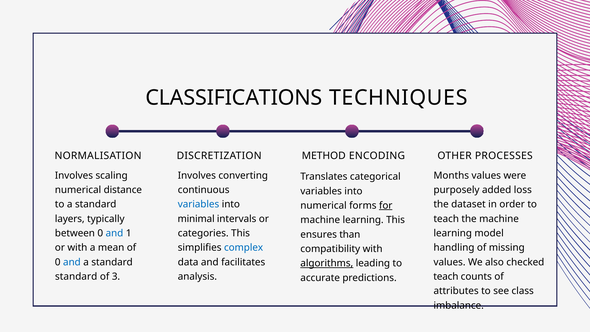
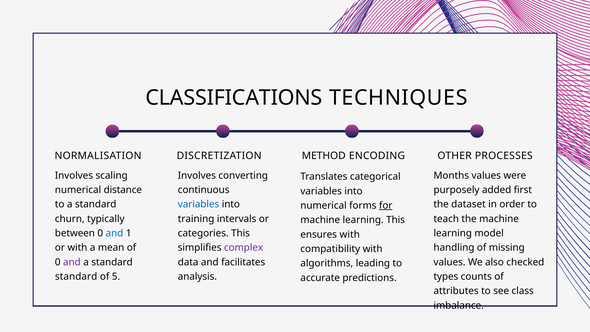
loss: loss -> first (523, 190)
layers: layers -> churn (70, 219)
minimal: minimal -> training (196, 219)
ensures than: than -> with (350, 234)
complex colour: blue -> purple (244, 248)
and colour: blue -> purple (72, 262)
algorithms underline: present -> none (327, 263)
3: 3 -> 5 (116, 276)
teach: teach -> types (446, 276)
